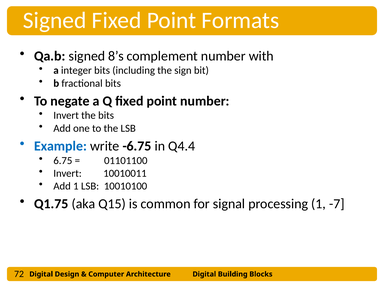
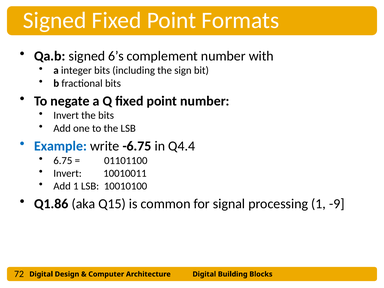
8’s: 8’s -> 6’s (116, 56)
Q1.75: Q1.75 -> Q1.86 (51, 204)
-7: -7 -> -9 (337, 204)
